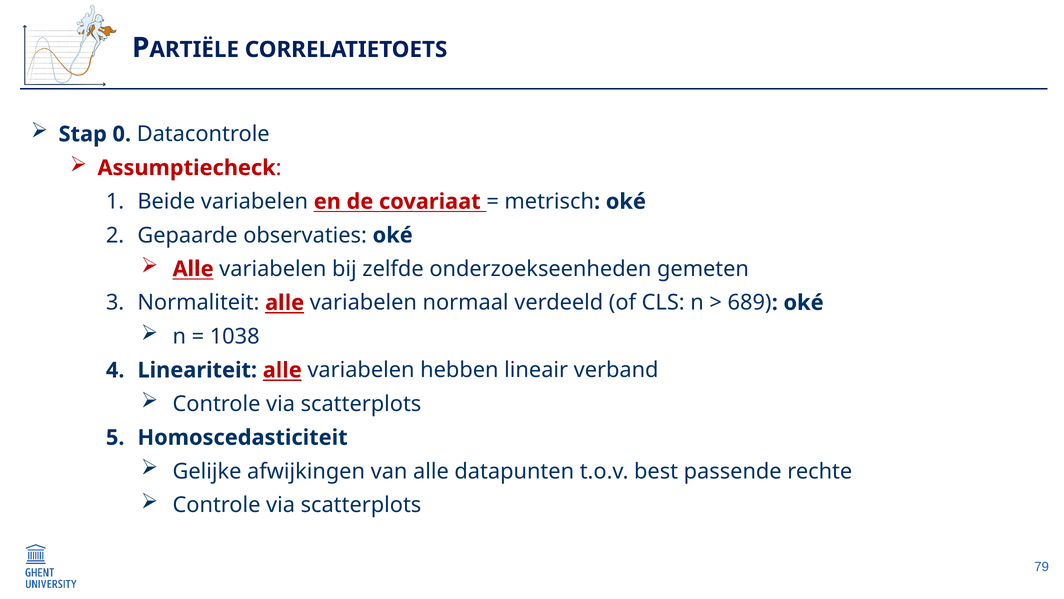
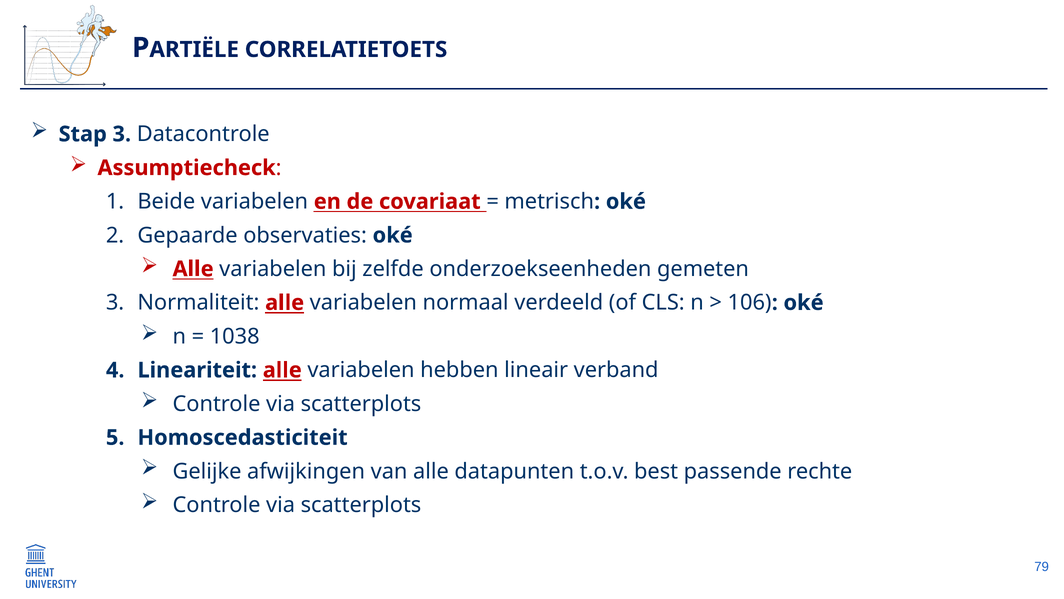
Stap 0: 0 -> 3 (122, 134)
689: 689 -> 106 (750, 303)
